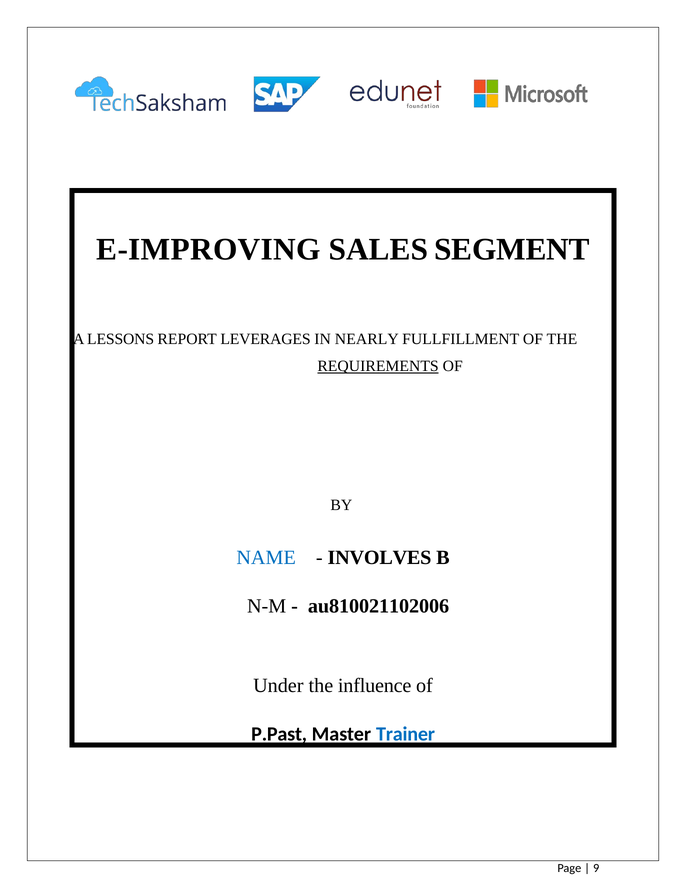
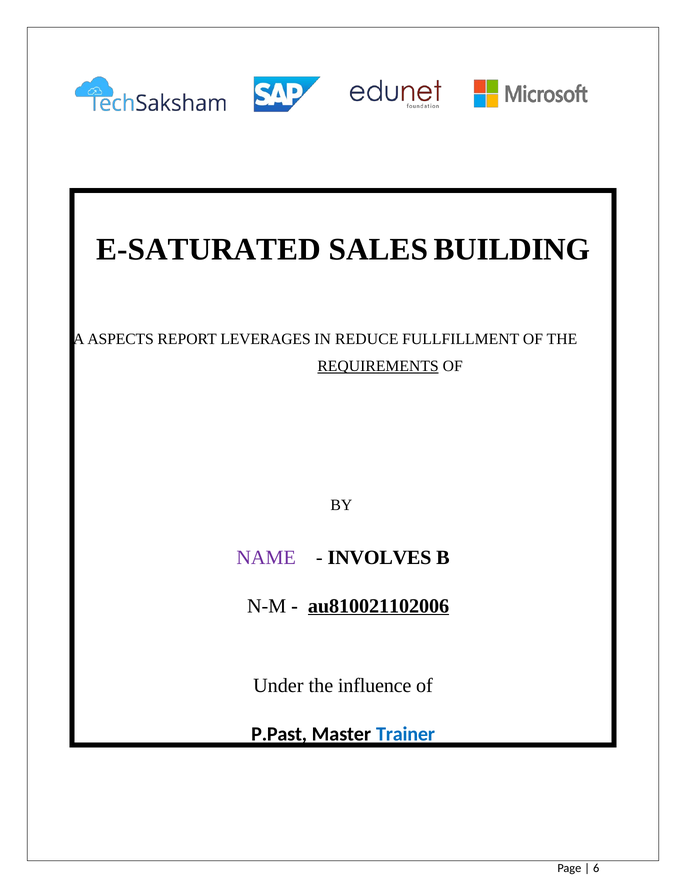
E-IMPROVING: E-IMPROVING -> E-SATURATED (209, 249)
SEGMENT: SEGMENT -> BUILDING (512, 249)
LESSONS: LESSONS -> ASPECTS (121, 339)
NEARLY: NEARLY -> REDUCE (367, 339)
NAME colour: blue -> purple (266, 557)
au810021102006 underline: none -> present (379, 606)
9: 9 -> 6 (596, 868)
